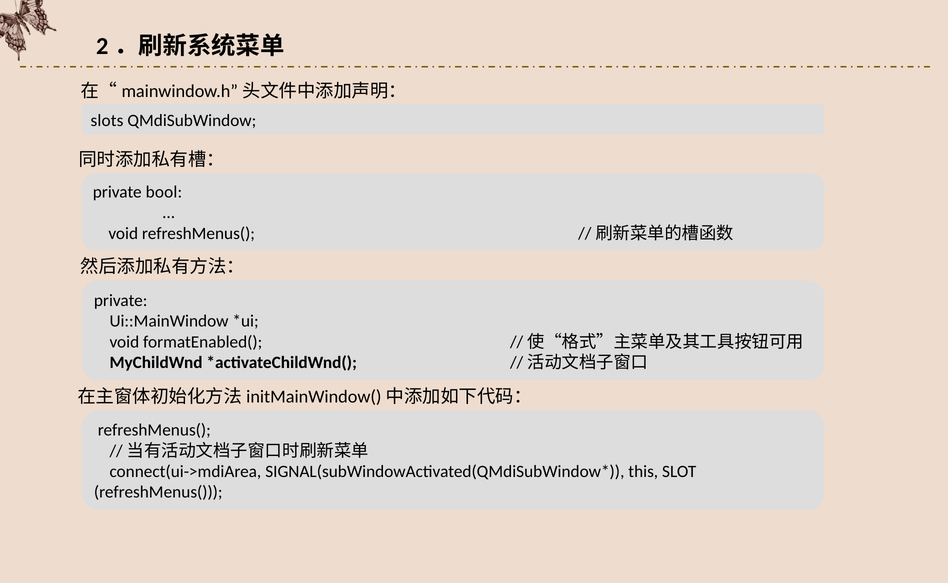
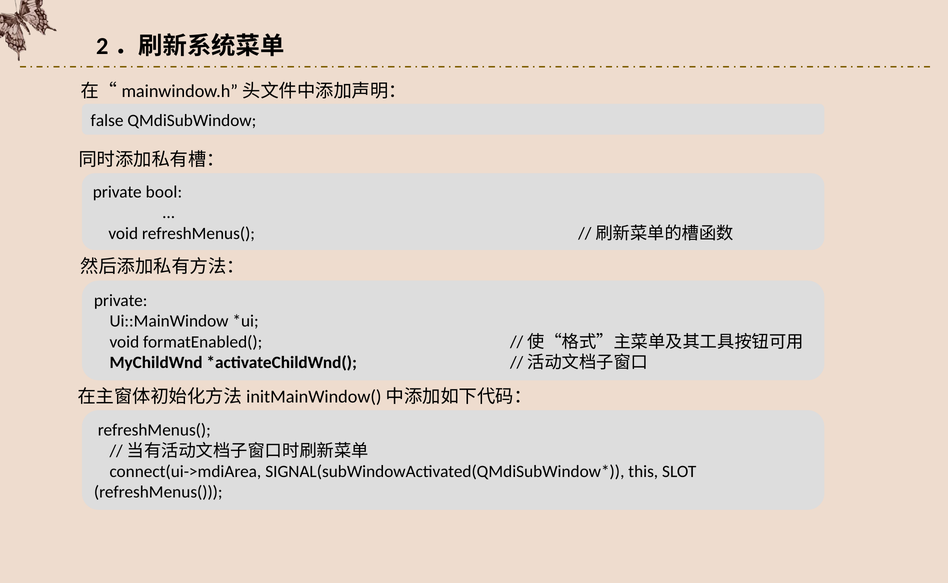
slots: slots -> false (107, 120)
